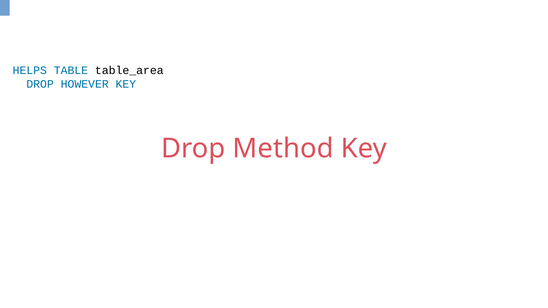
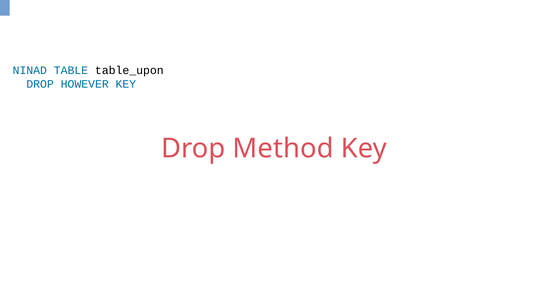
HELPS: HELPS -> NINAD (30, 71)
table_area: table_area -> table_upon (129, 71)
